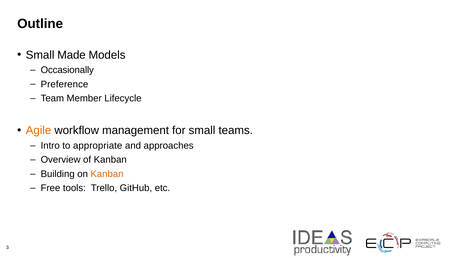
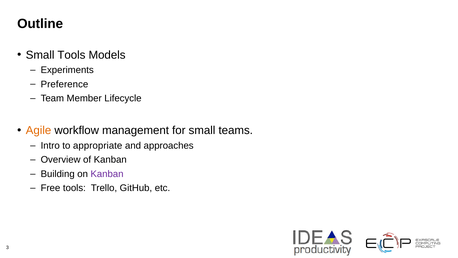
Small Made: Made -> Tools (71, 55)
Occasionally: Occasionally -> Experiments (67, 70)
Kanban colour: orange -> purple (107, 174)
